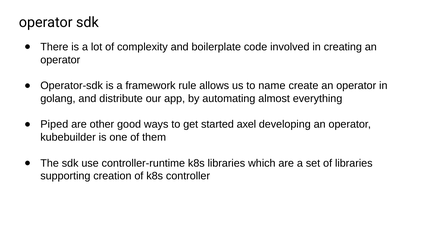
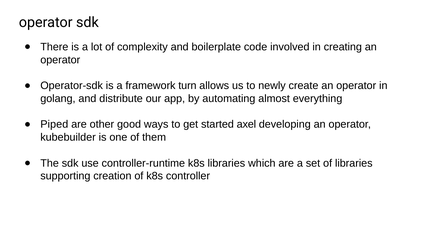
rule: rule -> turn (187, 85)
name: name -> newly (272, 85)
